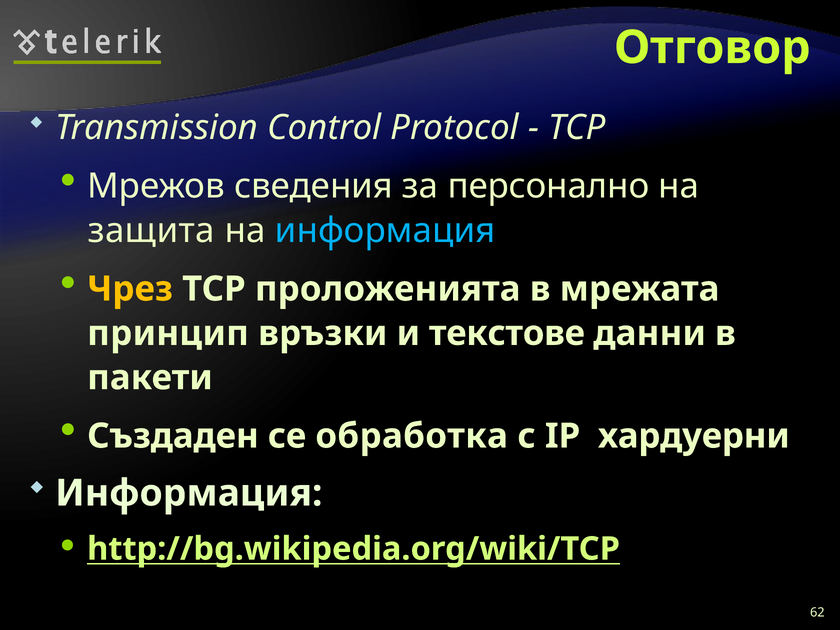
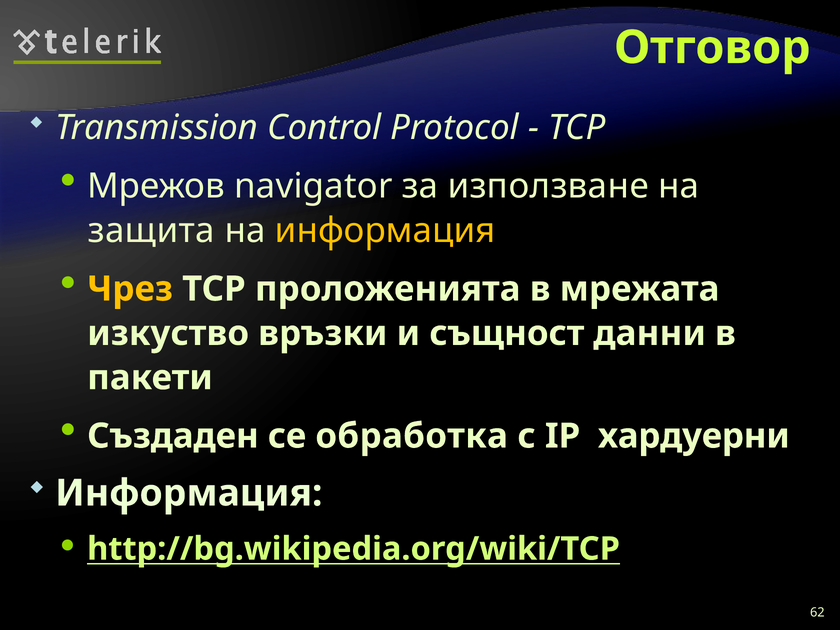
сведения: сведения -> navigator (313, 186)
персонално: персонално -> използване (548, 186)
информация colour: light blue -> yellow (385, 231)
принцип: принцип -> изкуство (168, 333)
текстове: текстове -> същност (507, 333)
